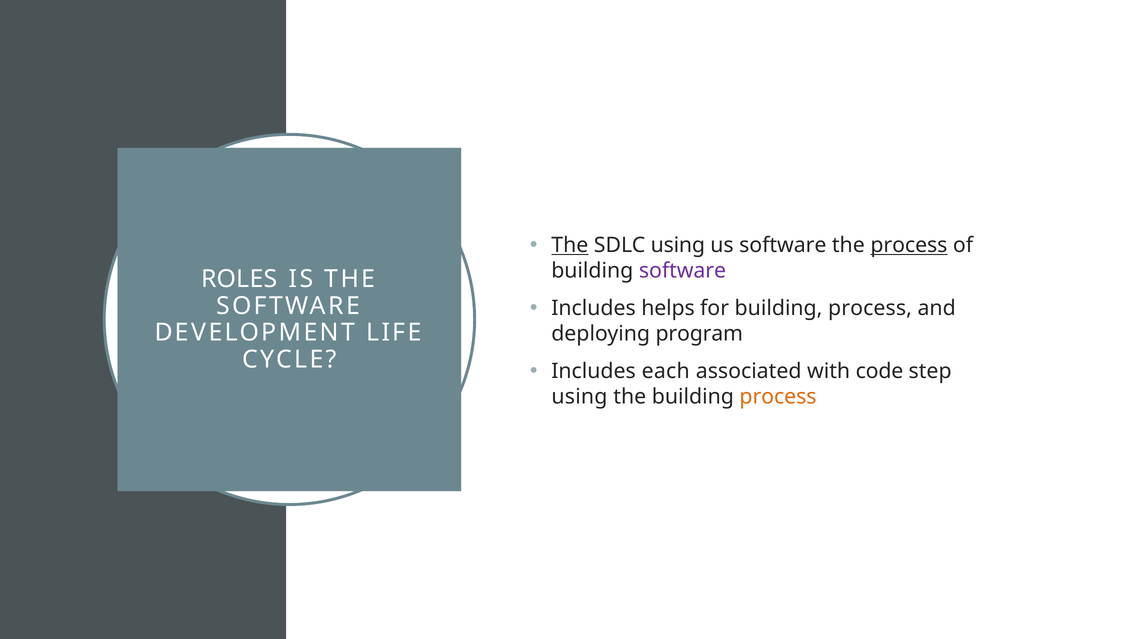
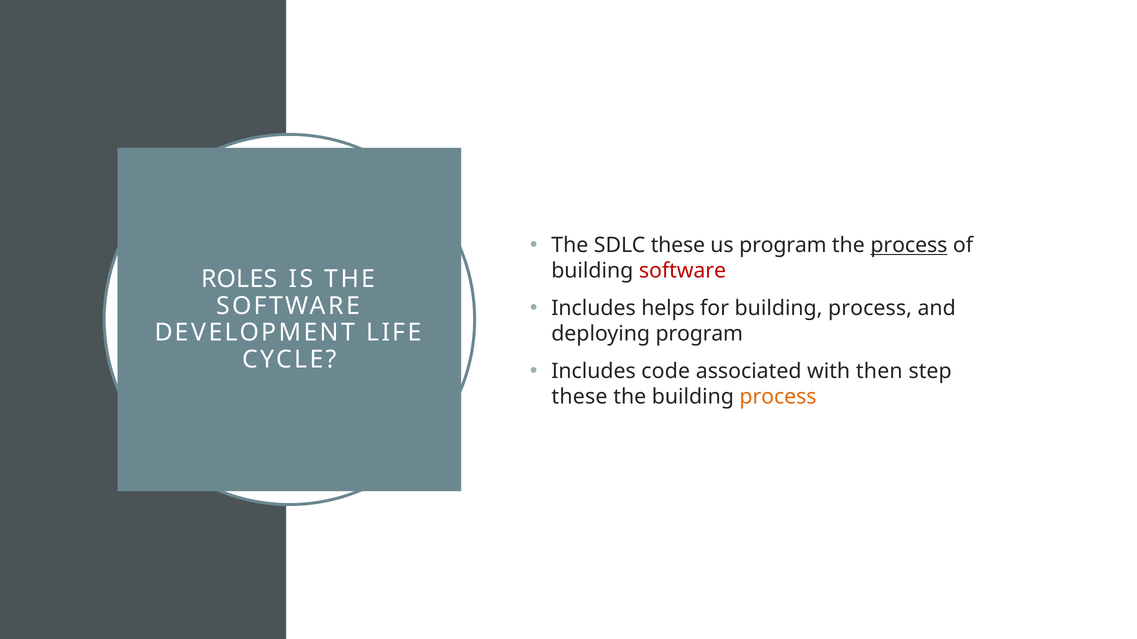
The underline: present -> none (570, 245)
SDLC using: using -> these (678, 245)
us software: software -> program (783, 245)
software colour: purple -> red (683, 271)
each: each -> code (666, 371)
code: code -> then (879, 371)
using: using -> these (579, 397)
